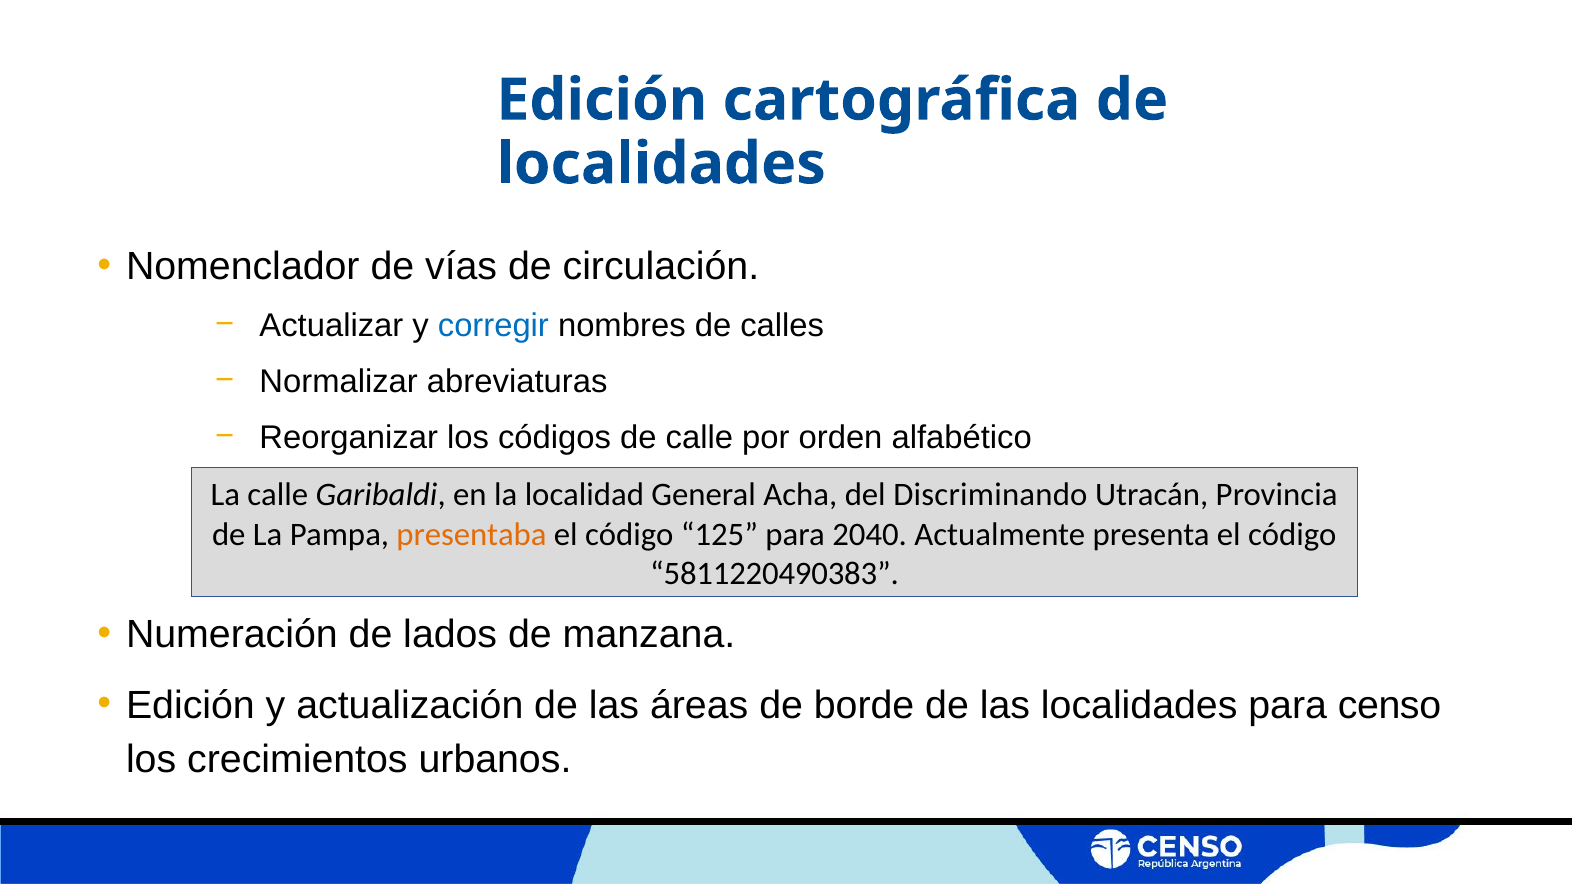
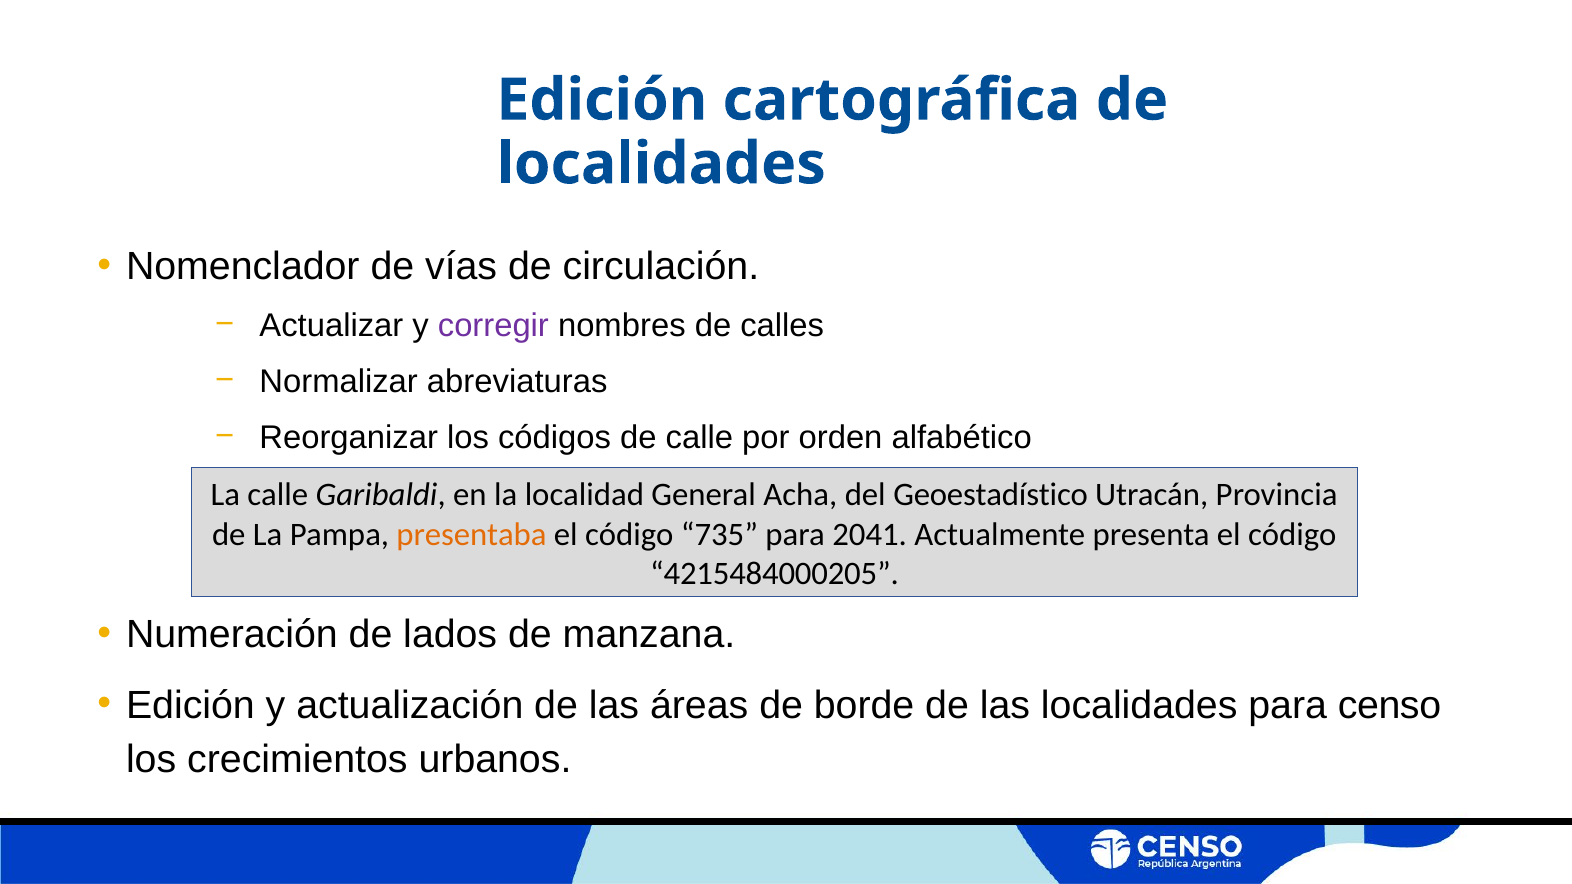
corregir colour: blue -> purple (493, 326)
Discriminando: Discriminando -> Geoestadístico (991, 495)
125: 125 -> 735 (719, 534)
2040: 2040 -> 2041 (870, 534)
5811220490383: 5811220490383 -> 4215484000205 (774, 574)
